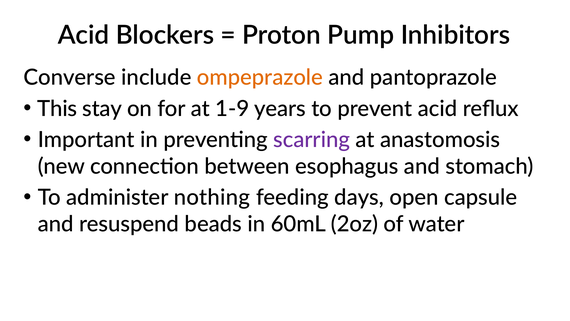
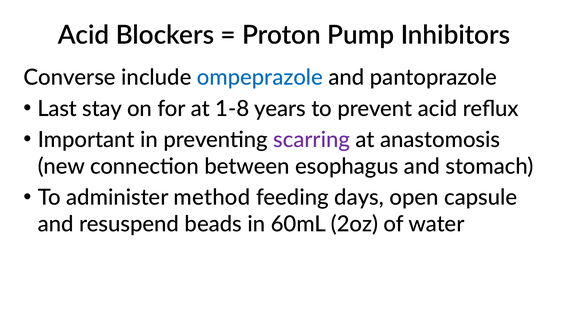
ompeprazole colour: orange -> blue (260, 78)
This: This -> Last (57, 109)
1-9: 1-9 -> 1-8 (232, 109)
nothing: nothing -> method (212, 197)
